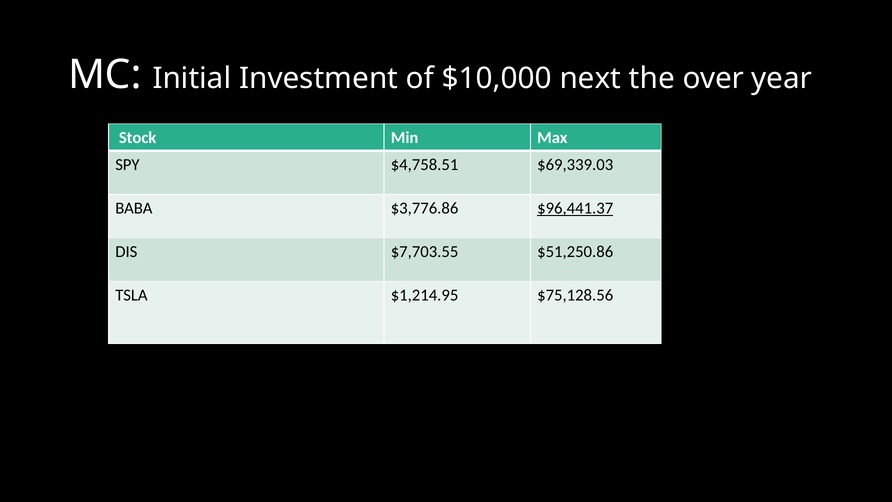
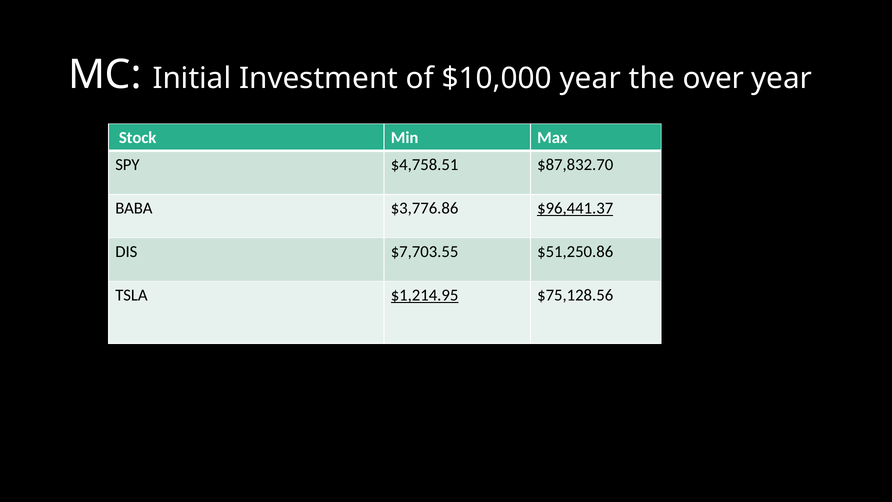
$10,000 next: next -> year (590, 79)
$69,339.03: $69,339.03 -> $87,832.70 (575, 165)
$1,214.95 underline: none -> present (425, 295)
